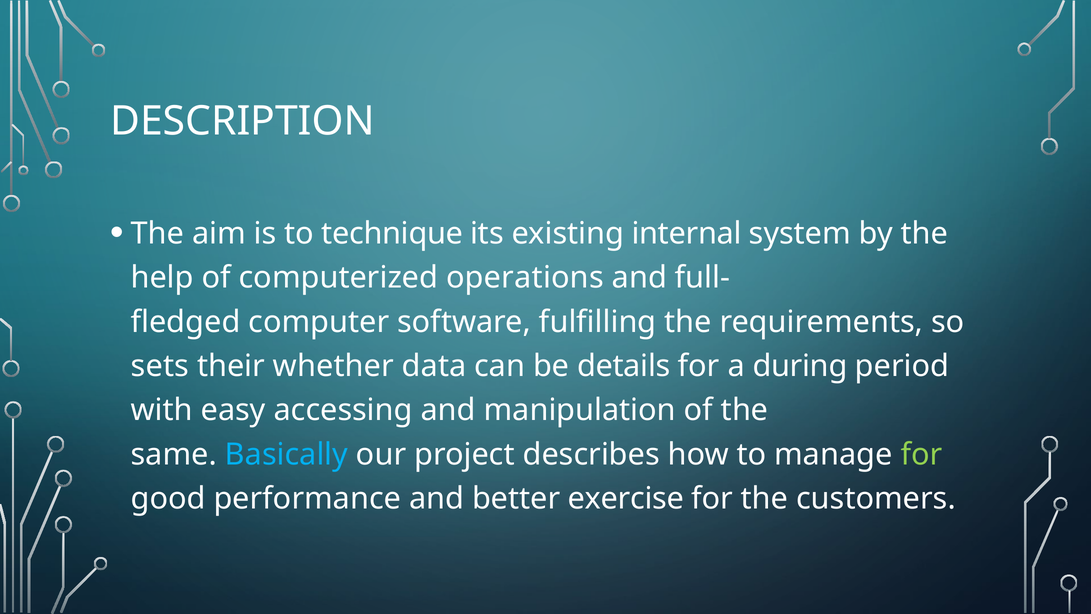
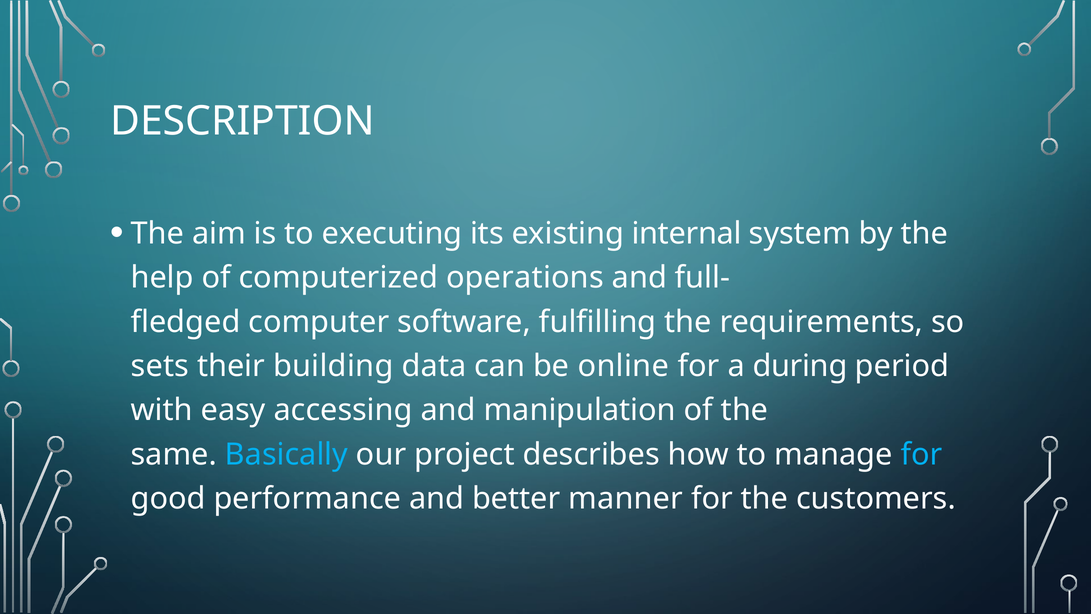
technique: technique -> executing (392, 233)
whether: whether -> building (333, 366)
details: details -> online (623, 366)
for colour: light green -> light blue (921, 454)
exercise: exercise -> manner (626, 498)
